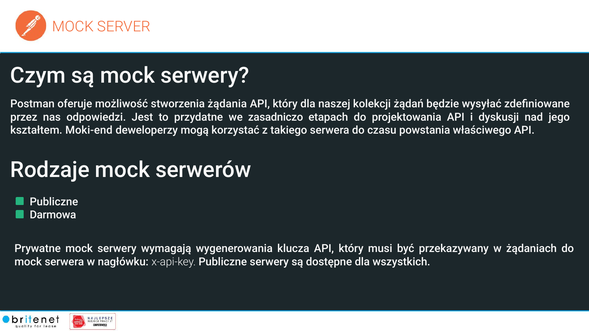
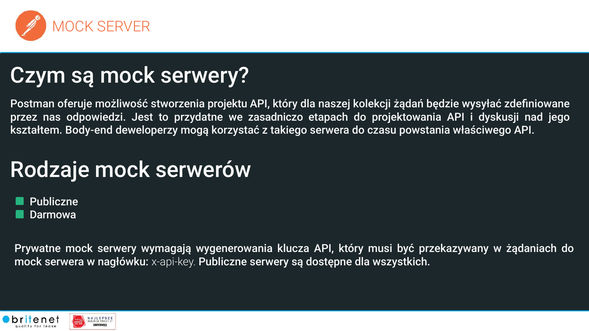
żądania: żądania -> projektu (227, 104)
Moki-end: Moki-end -> Body-end (89, 130)
